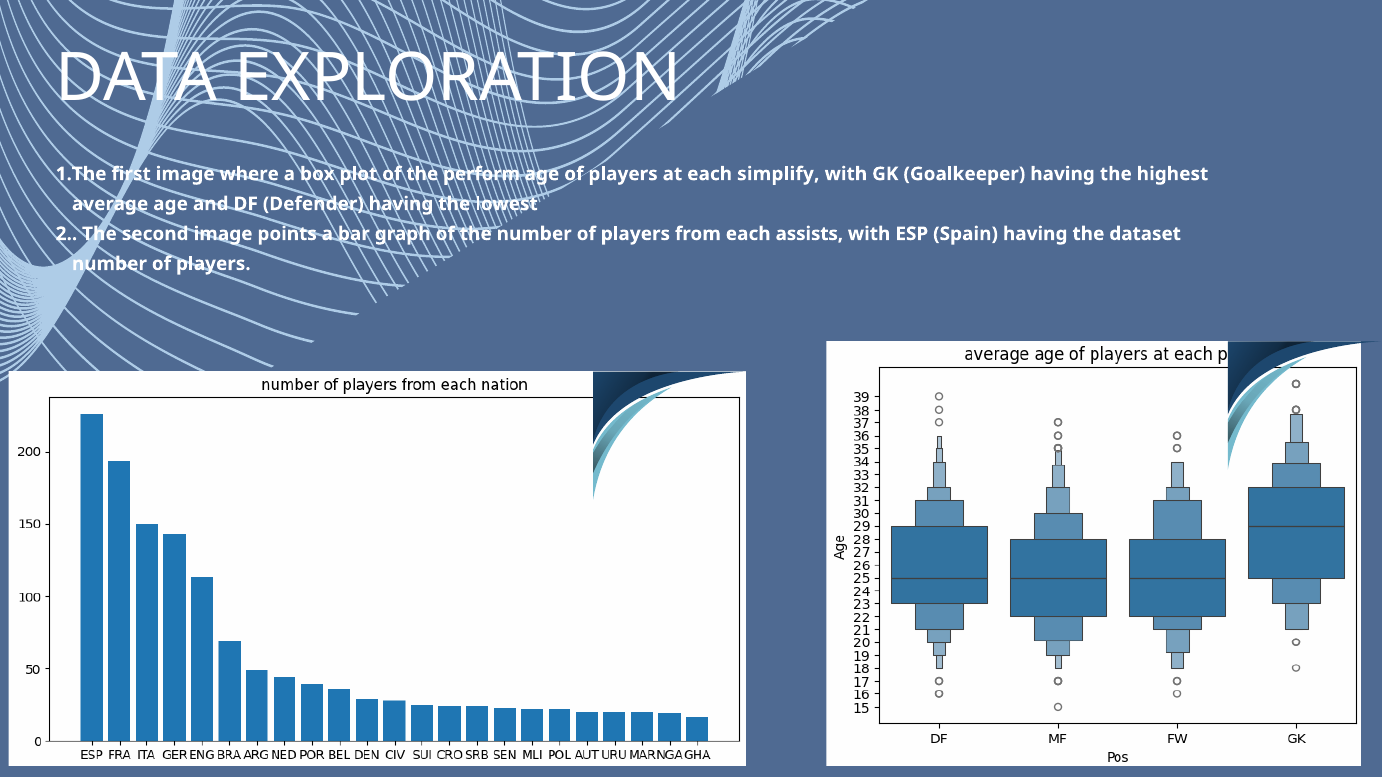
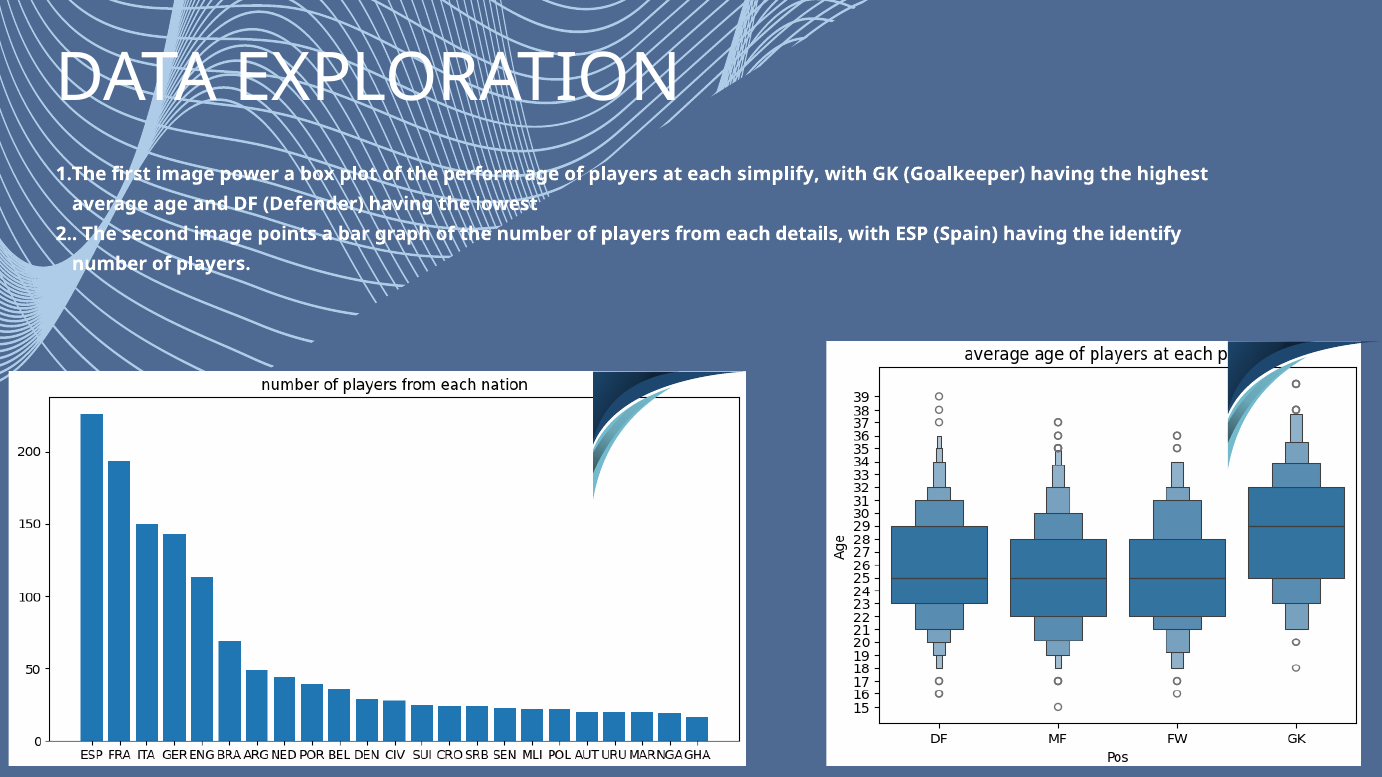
where: where -> power (249, 174)
assists: assists -> details (809, 234)
dataset: dataset -> identify (1145, 234)
